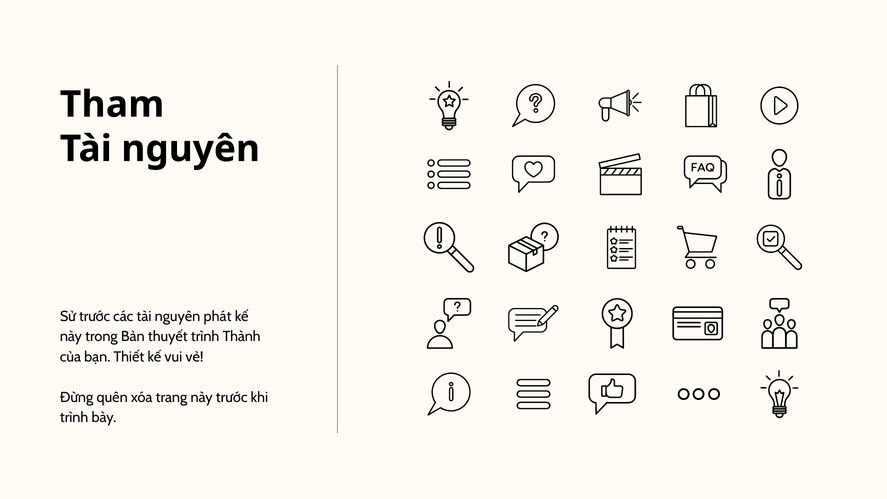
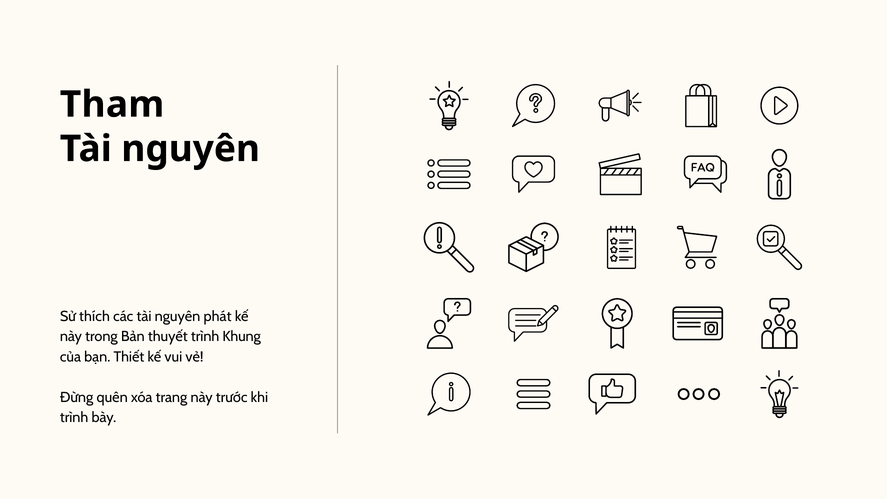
Sử trước: trước -> thích (94, 316)
Thành: Thành -> Khung (242, 337)
